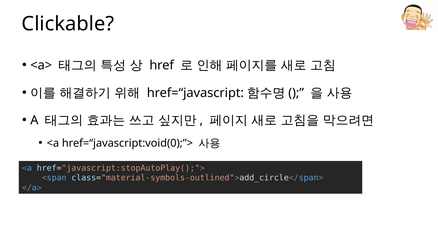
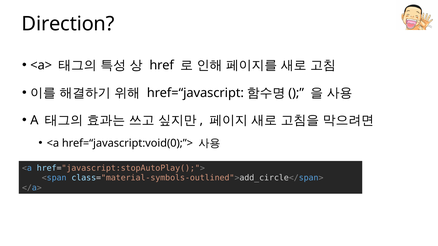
Clickable: Clickable -> Direction (68, 24)
